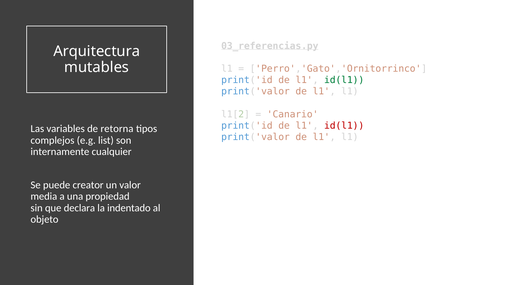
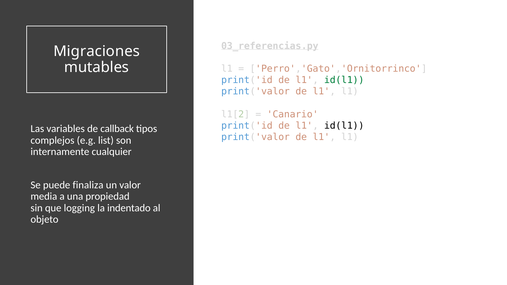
Arquitectura: Arquitectura -> Migraciones (97, 51)
id(l1 colour: red -> black (344, 126)
retorna: retorna -> callback (117, 129)
creator: creator -> finaliza (88, 185)
declara: declara -> logging (79, 208)
